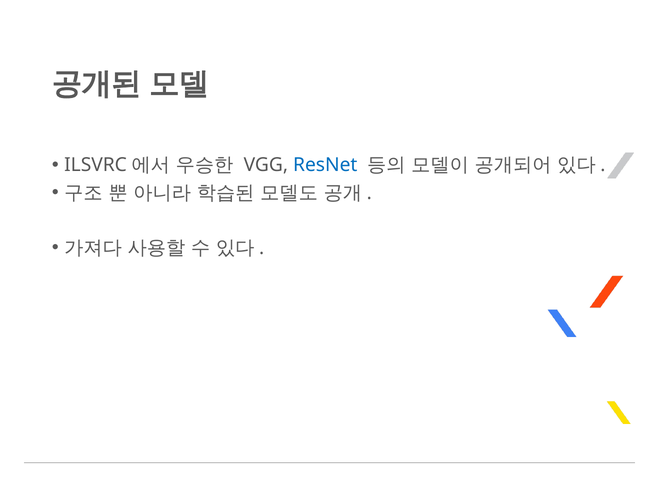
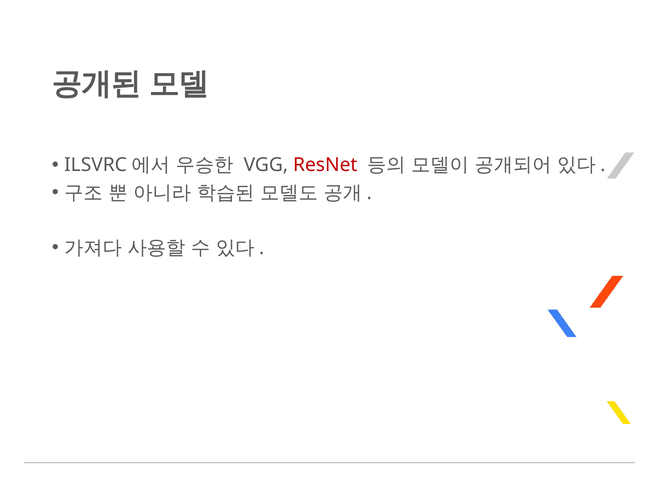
ResNet colour: blue -> red (325, 165)
